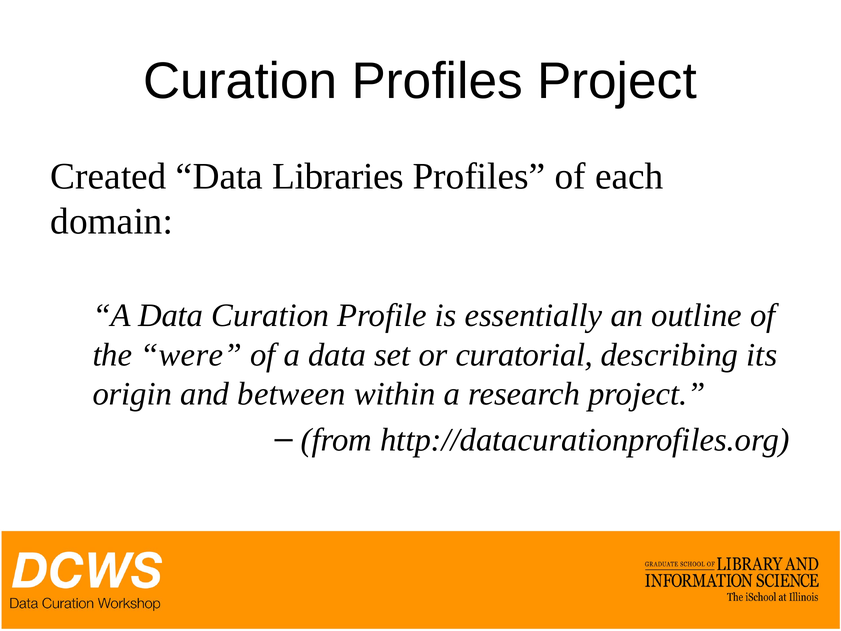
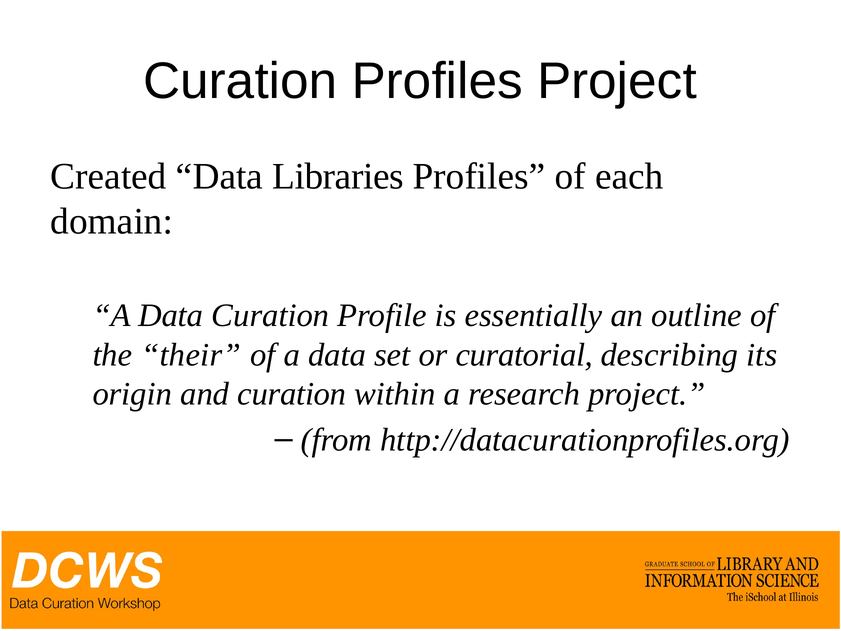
were: were -> their (191, 355)
and between: between -> curation (292, 394)
